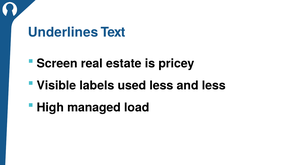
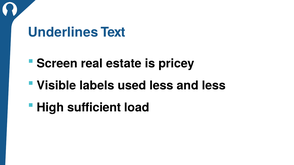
managed: managed -> sufficient (94, 108)
